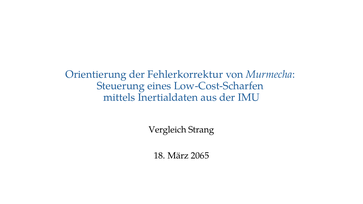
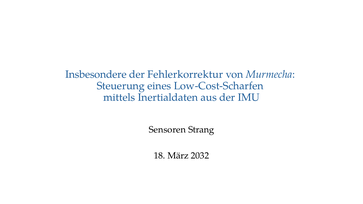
Orientierung: Orientierung -> Insbesondere (96, 74)
Vergleich: Vergleich -> Sensoren (167, 130)
2065: 2065 -> 2032 (200, 156)
